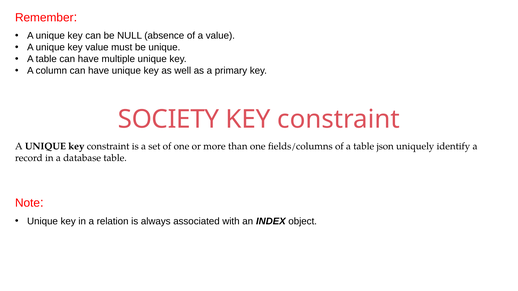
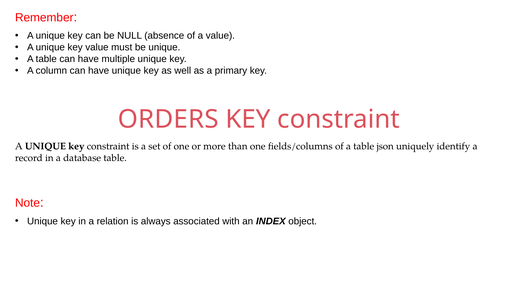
SOCIETY: SOCIETY -> ORDERS (168, 120)
